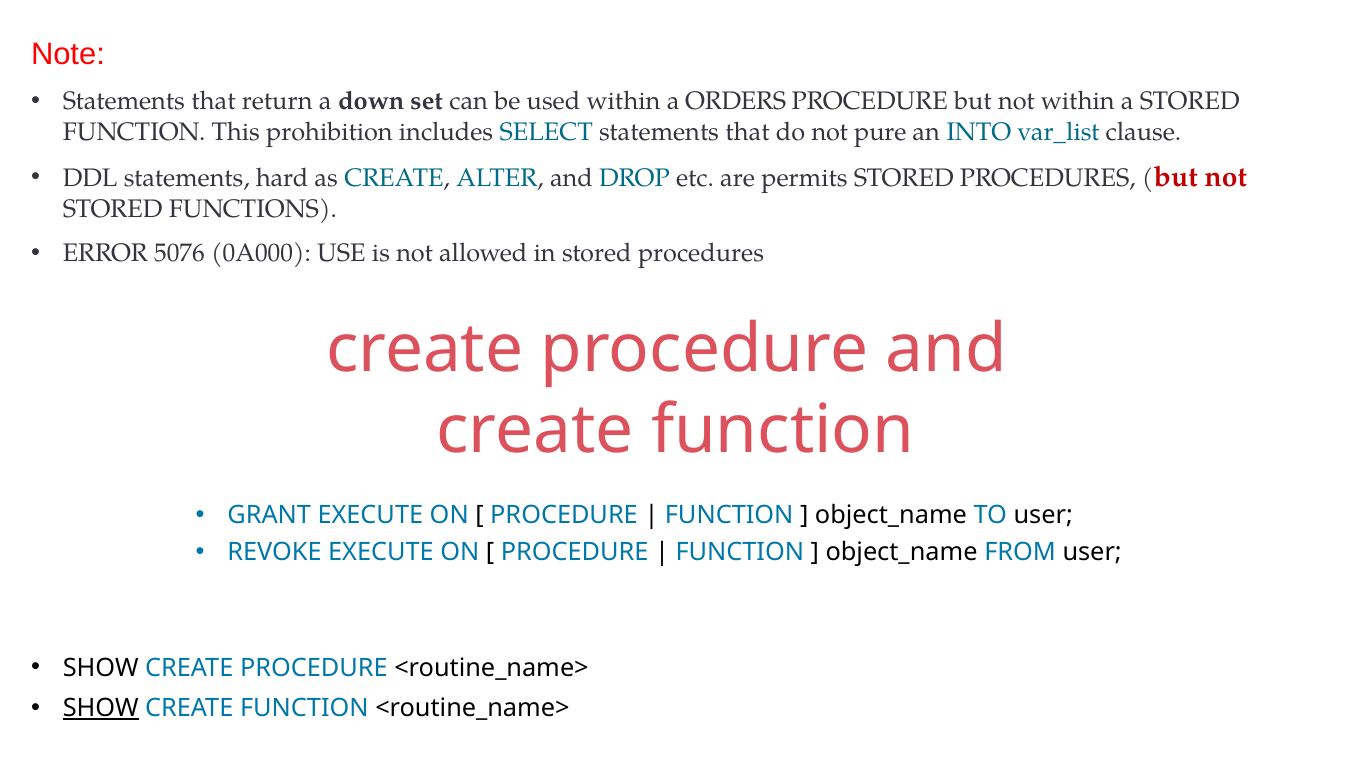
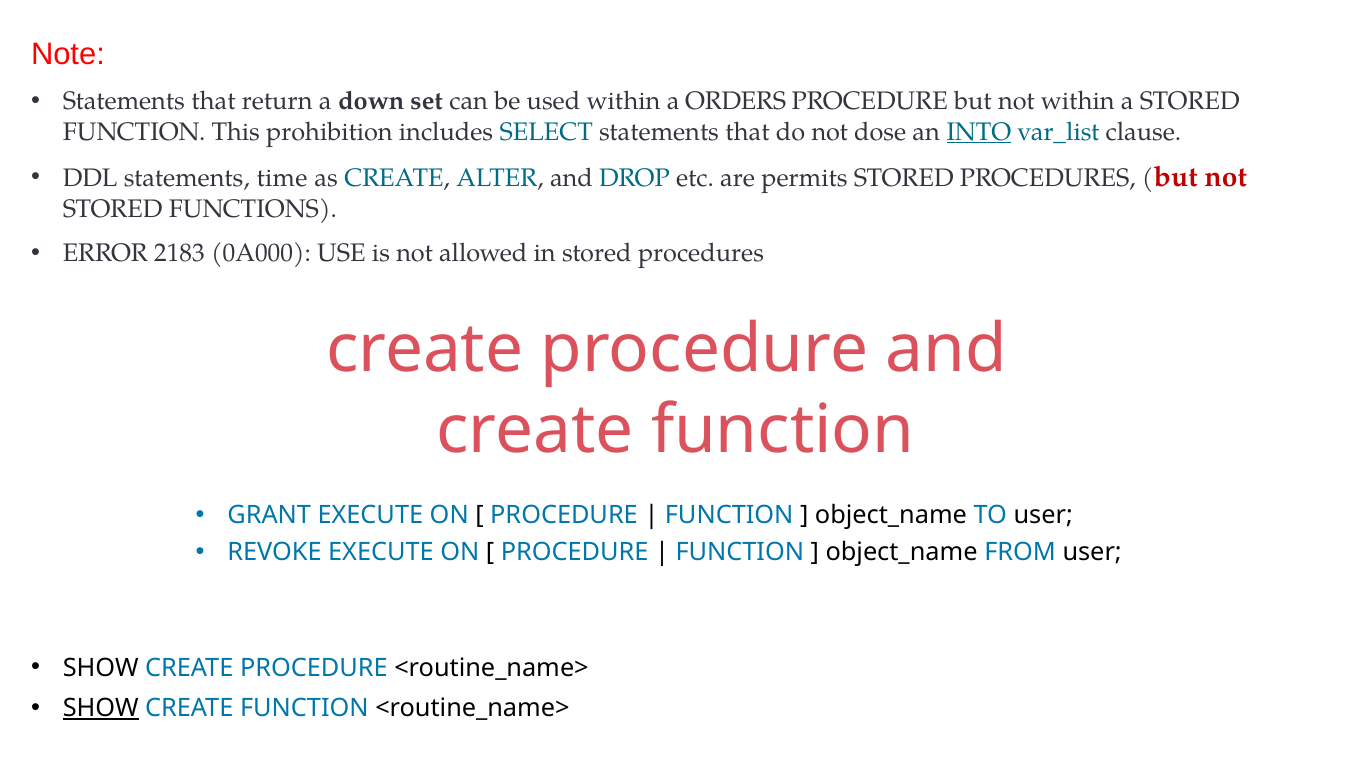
pure: pure -> dose (880, 132)
INTO underline: none -> present (979, 132)
hard: hard -> time (282, 179)
5076: 5076 -> 2183 (179, 253)
